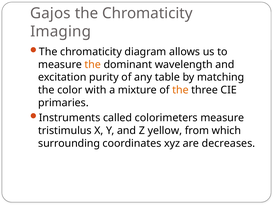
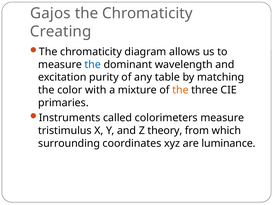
Imaging: Imaging -> Creating (61, 32)
the colour: orange -> blue (93, 64)
yellow: yellow -> theory (165, 130)
decreases: decreases -> luminance (229, 143)
